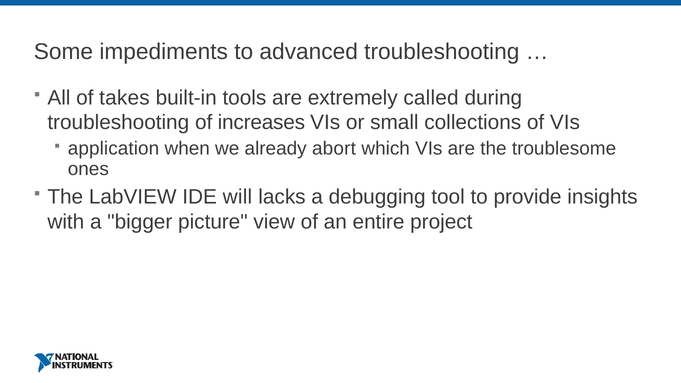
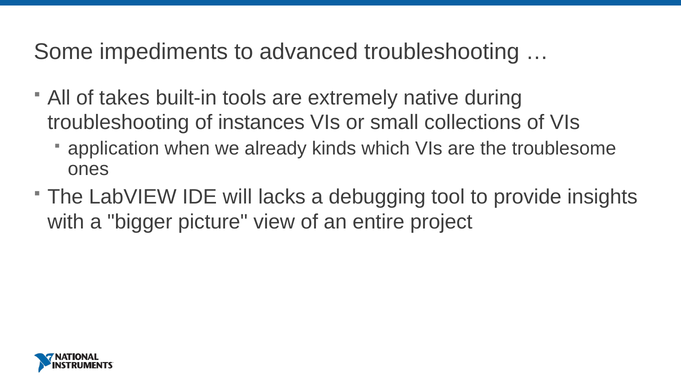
called: called -> native (431, 98)
increases: increases -> instances (261, 123)
abort: abort -> kinds (334, 148)
